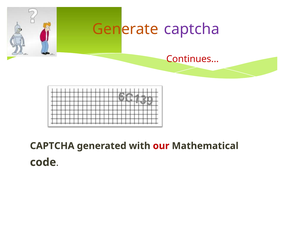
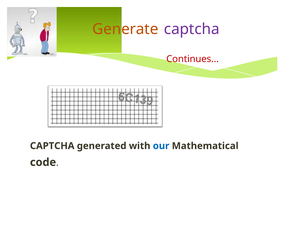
our colour: red -> blue (161, 146)
